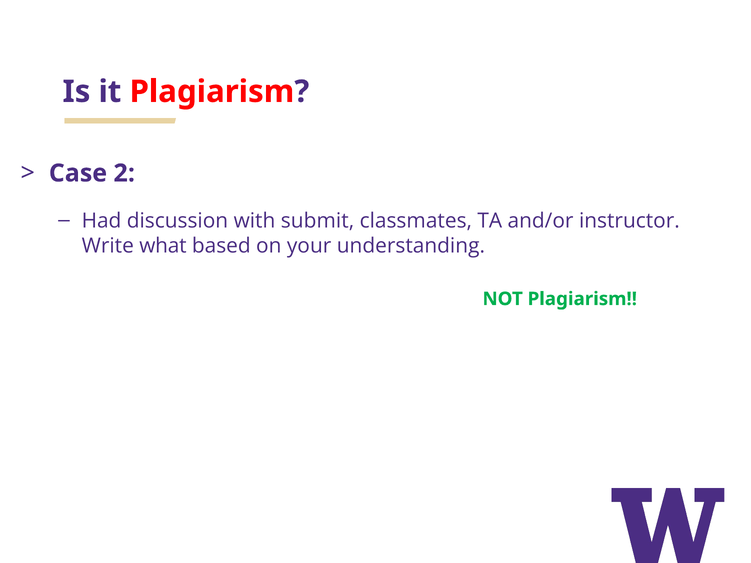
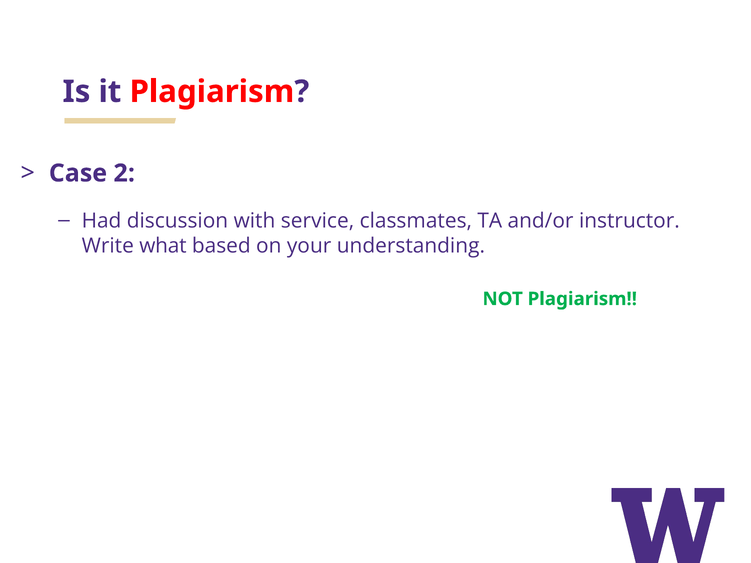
submit: submit -> service (317, 221)
